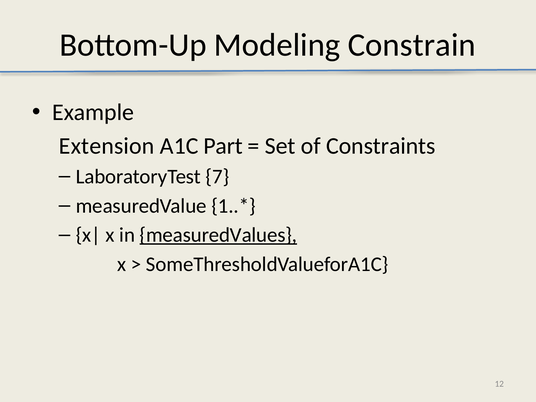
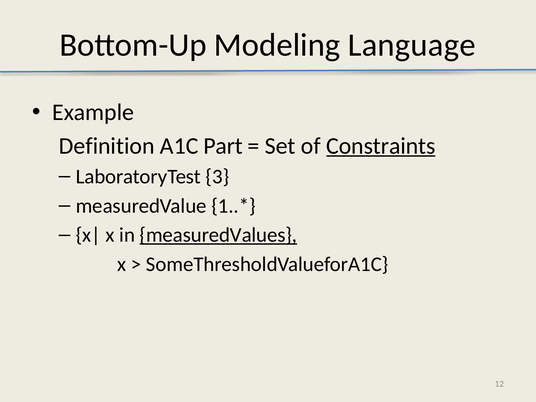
Constrain: Constrain -> Language (412, 45)
Extension: Extension -> Definition (107, 146)
Constraints underline: none -> present (381, 146)
7: 7 -> 3 (217, 177)
